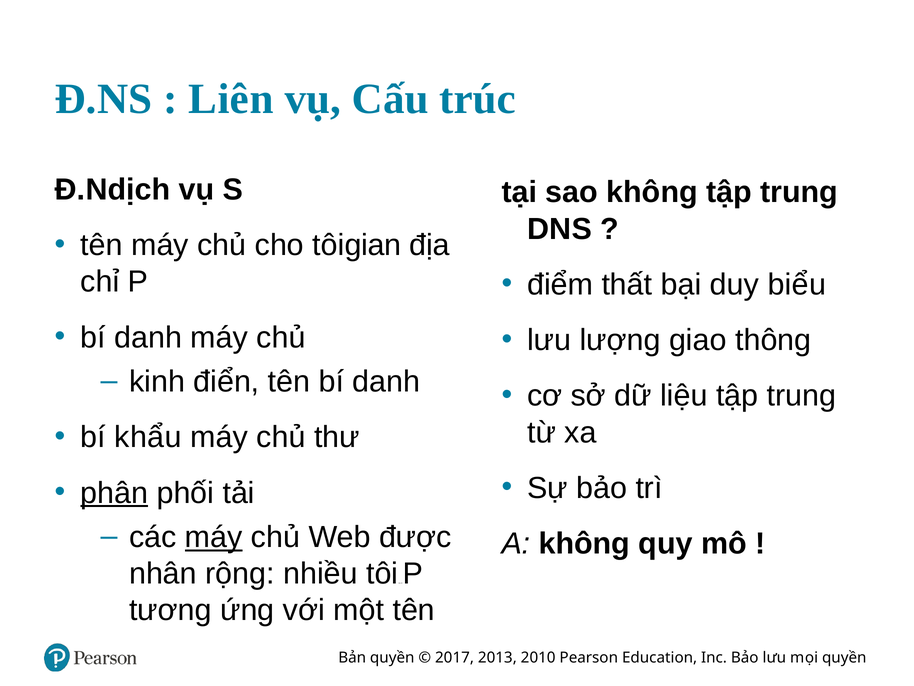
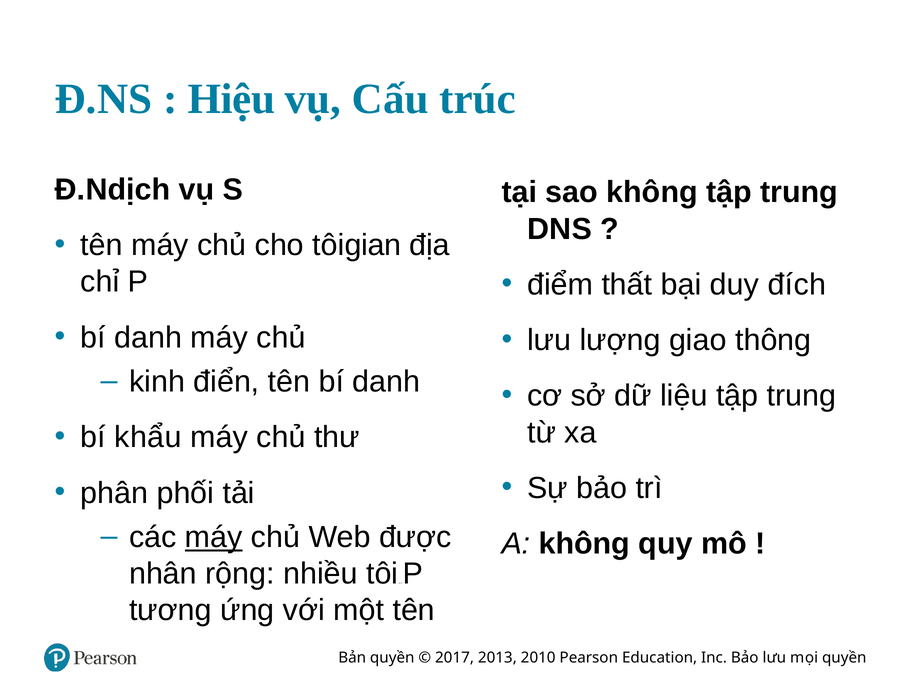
Liên: Liên -> Hiệu (231, 99)
biểu: biểu -> đích (797, 284)
phân underline: present -> none (114, 493)
